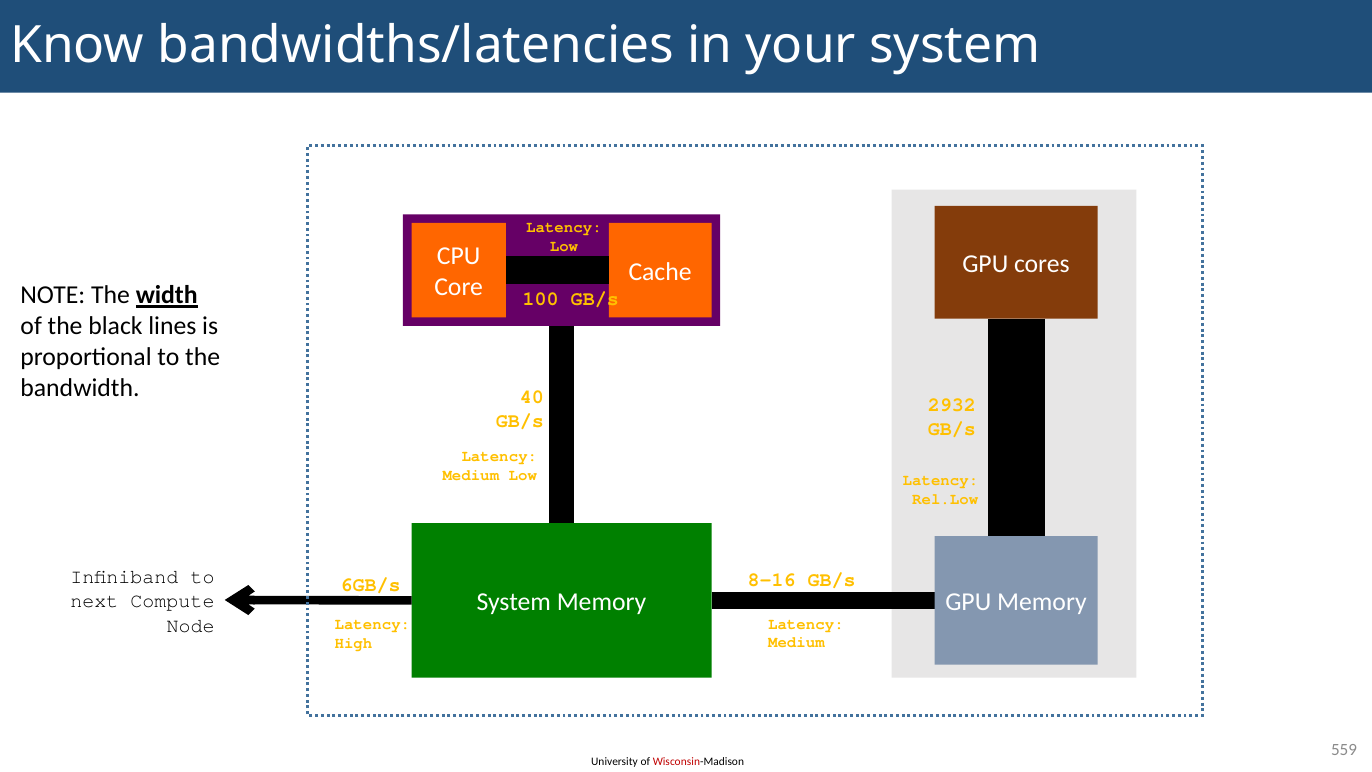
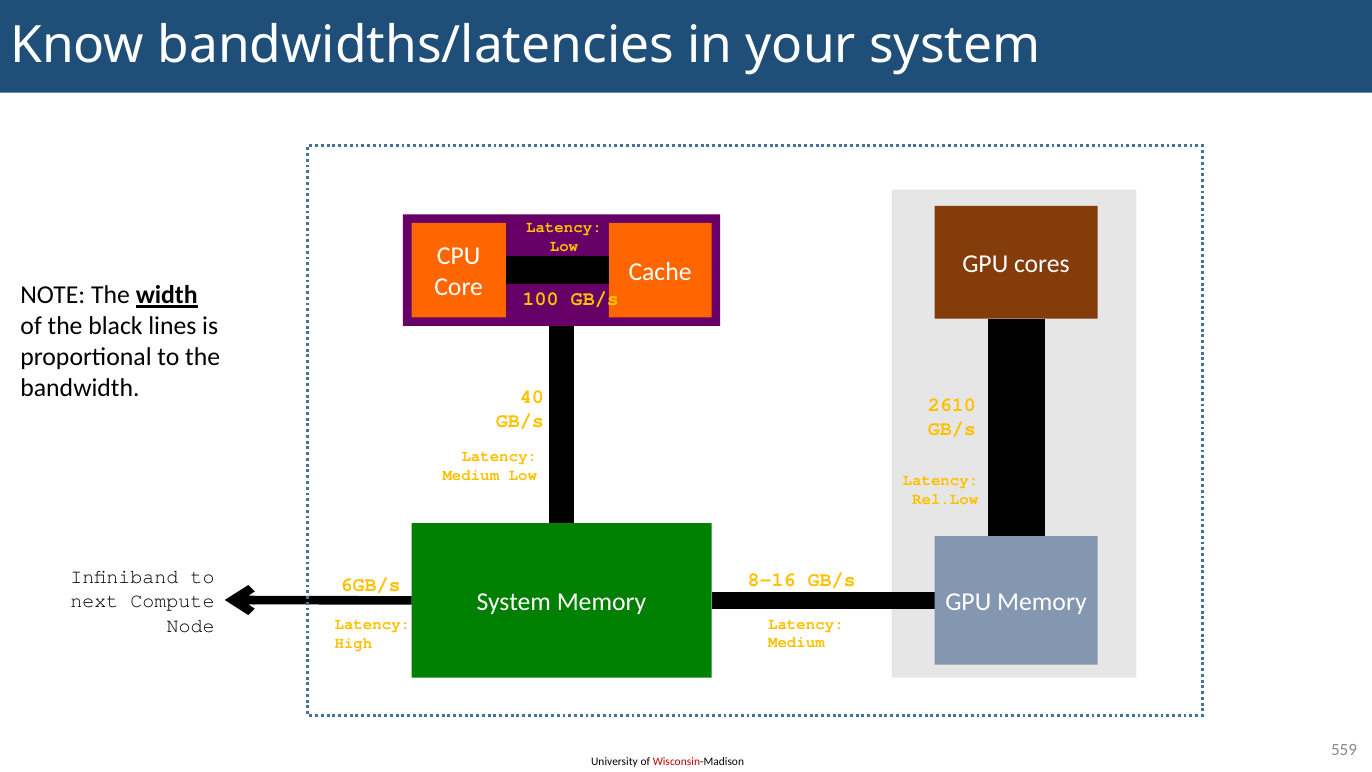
2932: 2932 -> 2610 (952, 404)
